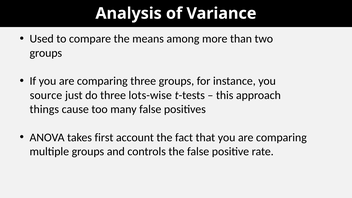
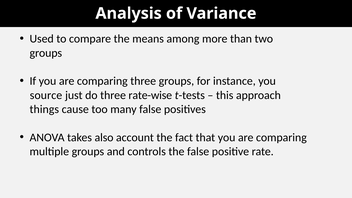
lots-wise: lots-wise -> rate-wise (150, 95)
first: first -> also (104, 137)
